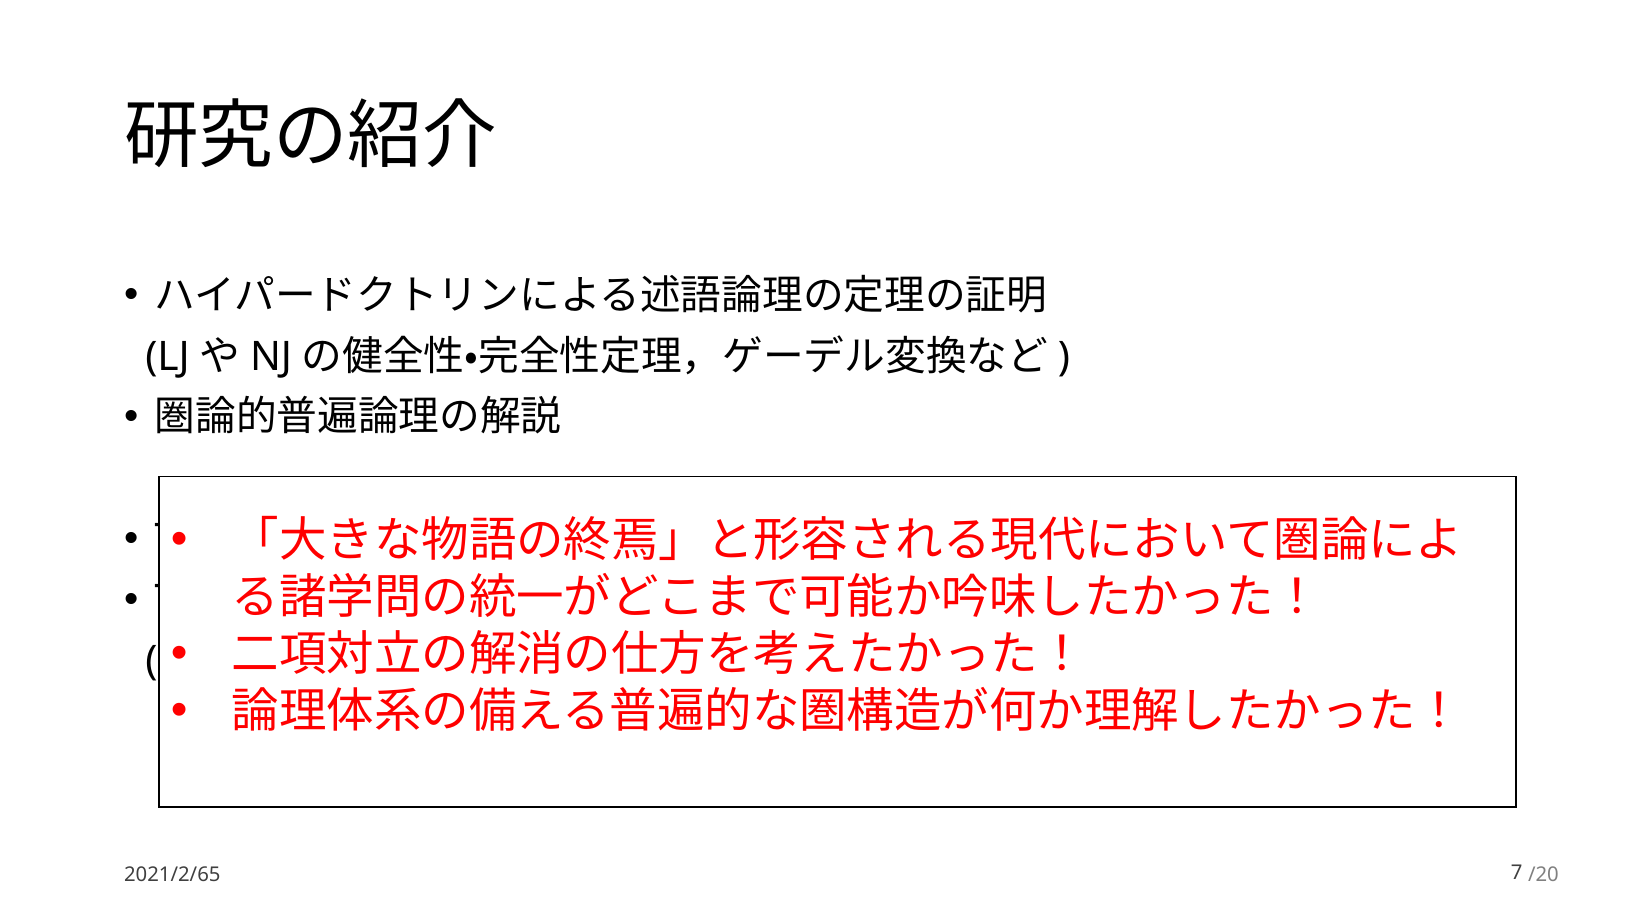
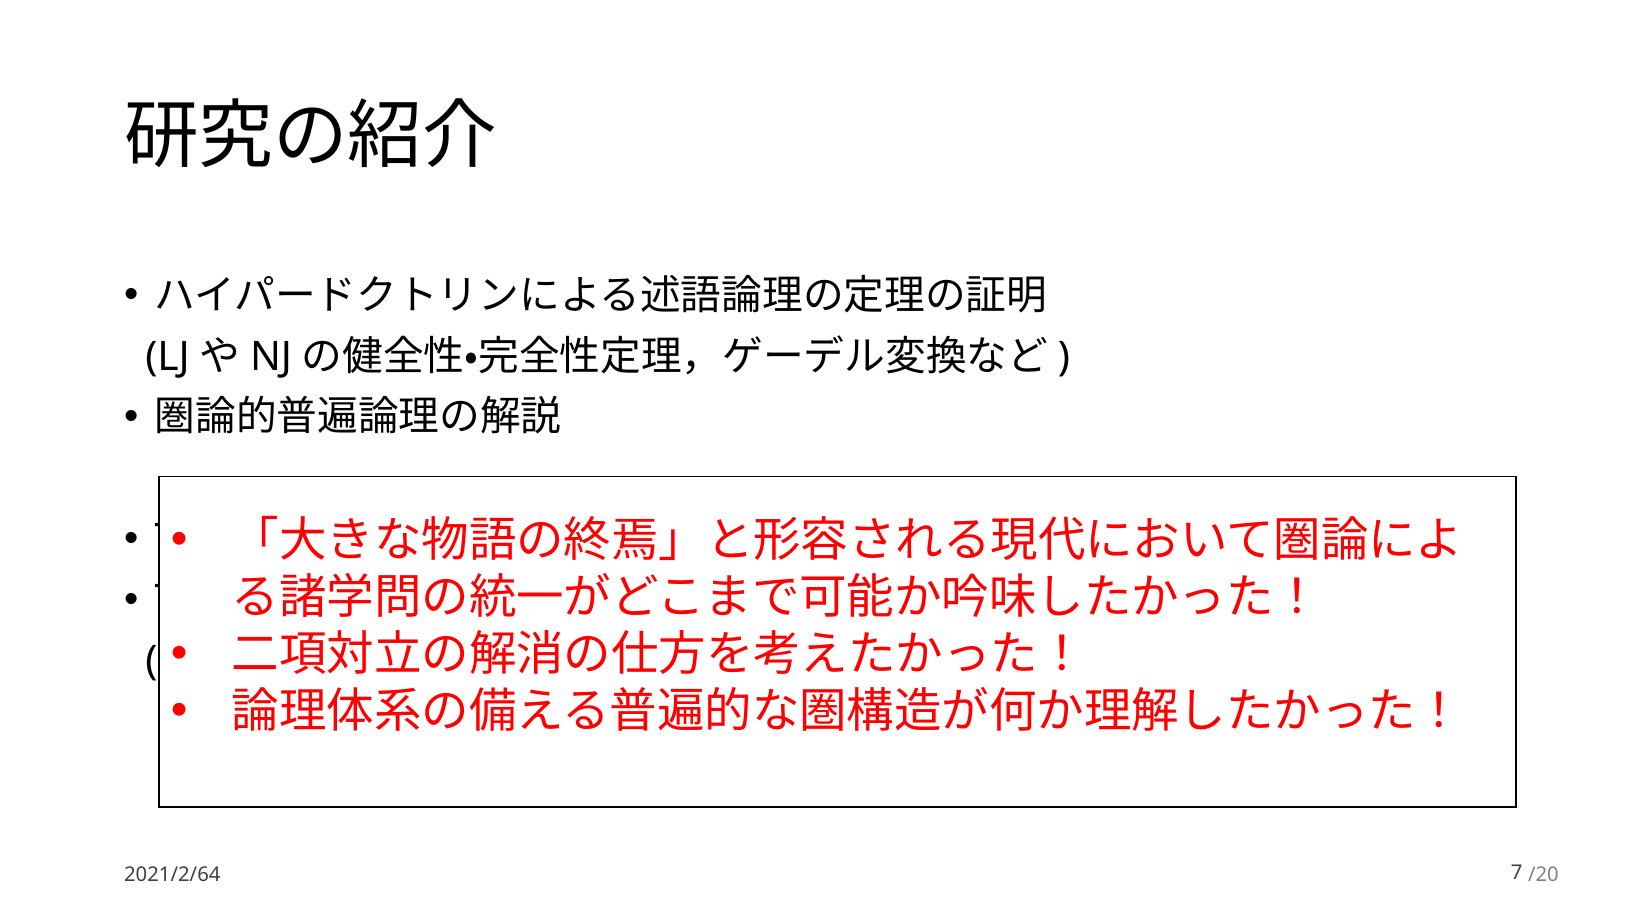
2021/2/65: 2021/2/65 -> 2021/2/64 (172, 875)
